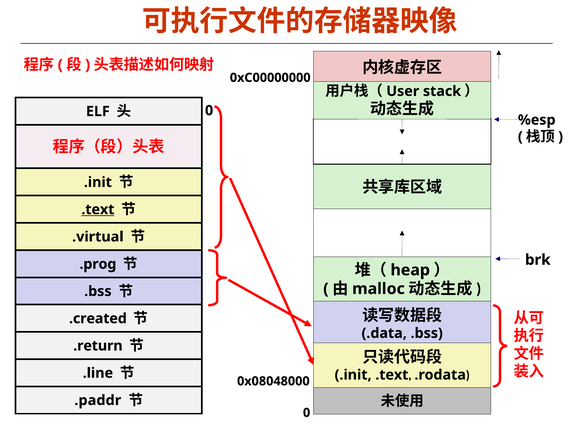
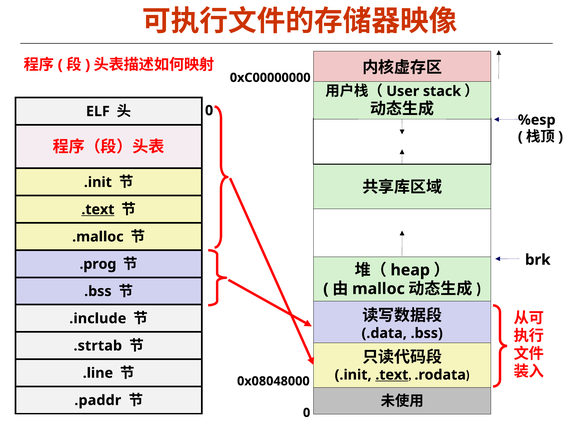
.virtual: .virtual -> .malloc (98, 237)
.created: .created -> .include (98, 318)
.return: .return -> .strtab (98, 346)
.text underline: none -> present (392, 375)
